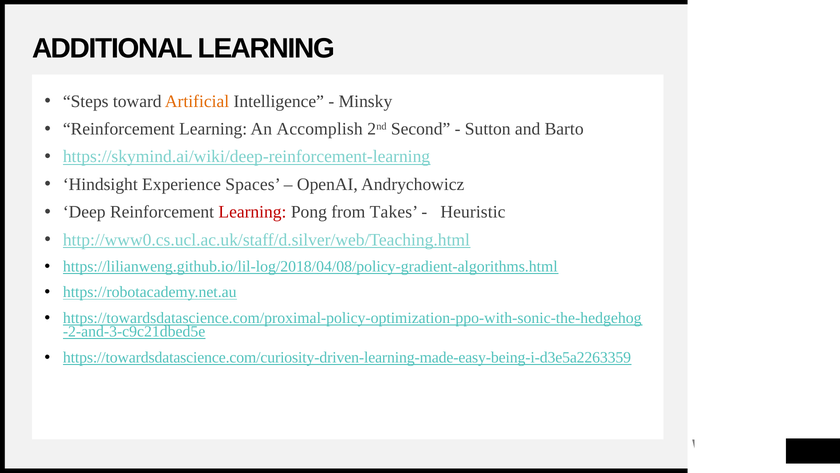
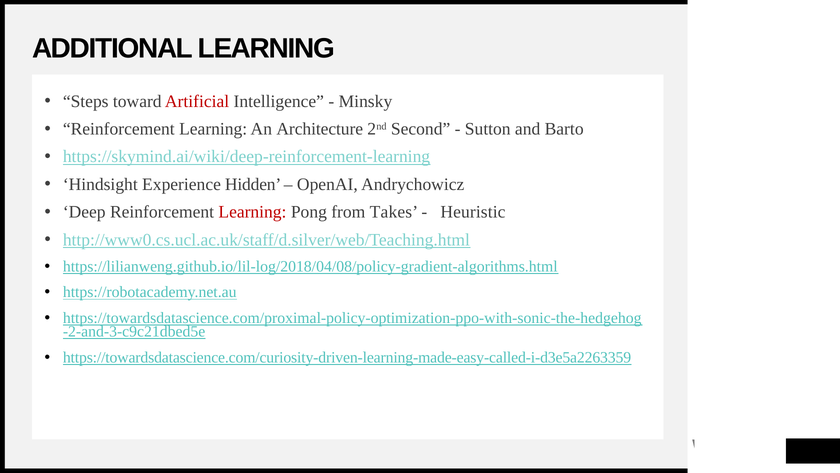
Artificial colour: orange -> red (197, 101)
Accomplish: Accomplish -> Architecture (320, 129)
Spaces: Spaces -> Hidden (253, 184)
https://towardsdatascience.com/curiosity-driven-learning-made-easy-being-i-d3e5a2263359: https://towardsdatascience.com/curiosity-driven-learning-made-easy-being-i-d3e5a2263359 -> https://towardsdatascience.com/curiosity-driven-learning-made-easy-called-i-d3e5a2263359 (347, 357)
